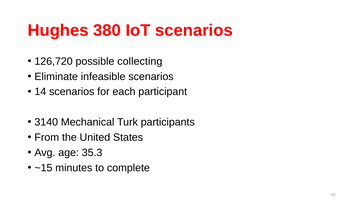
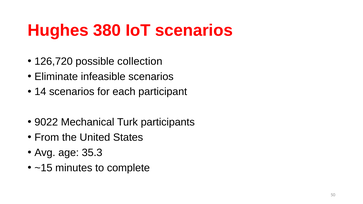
collecting: collecting -> collection (140, 61)
3140: 3140 -> 9022 (46, 122)
